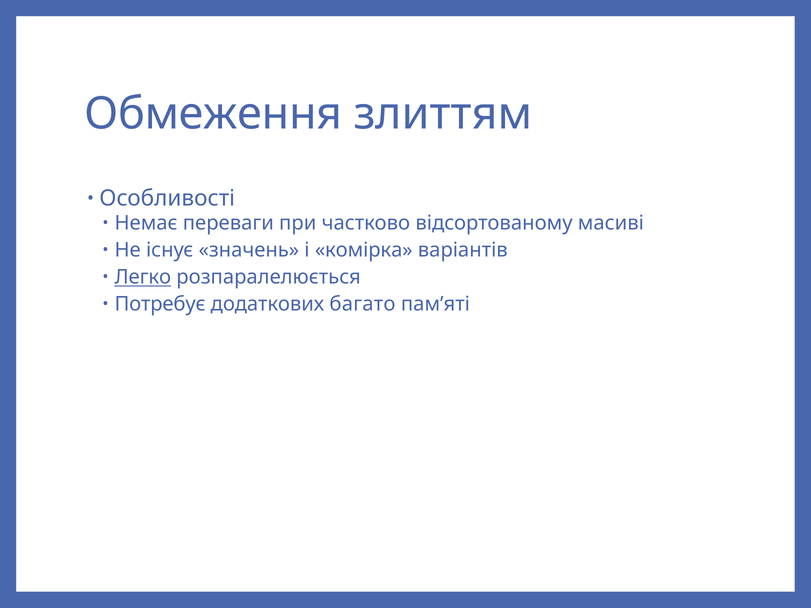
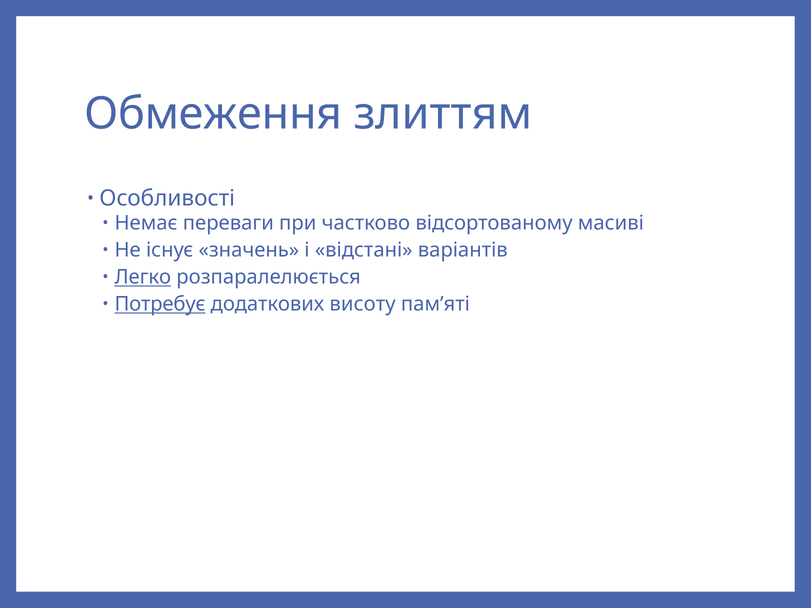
комірка: комірка -> відстані (364, 250)
Потребує underline: none -> present (160, 304)
багато: багато -> висоту (363, 304)
